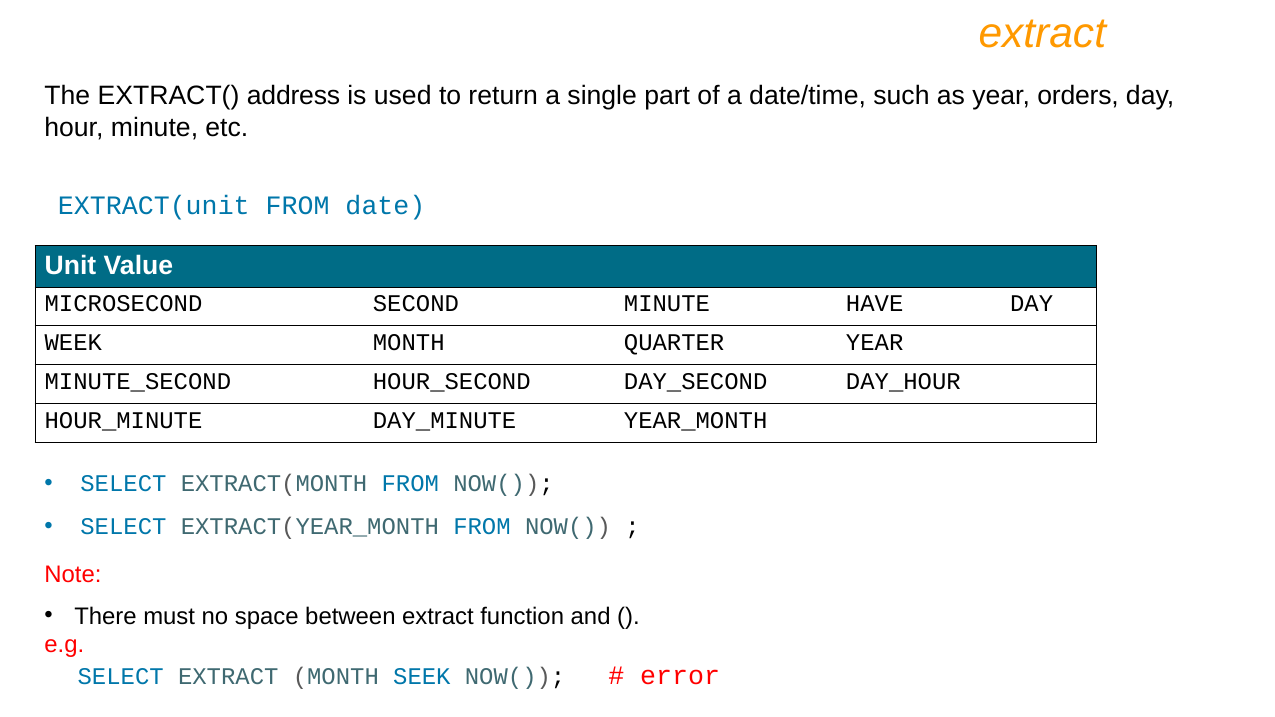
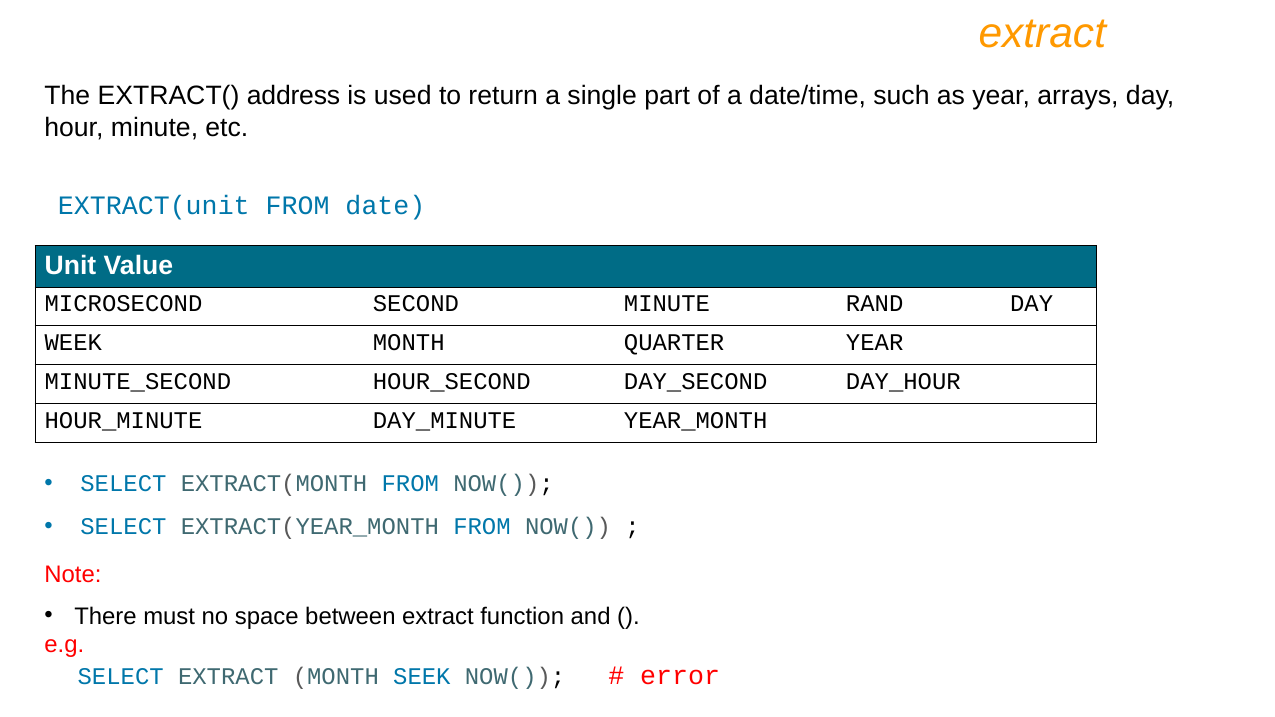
orders: orders -> arrays (1078, 96)
HAVE: HAVE -> RAND (875, 304)
